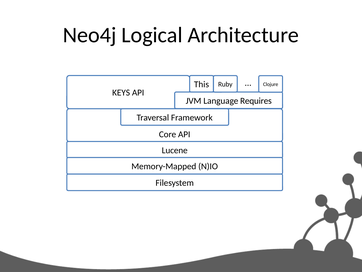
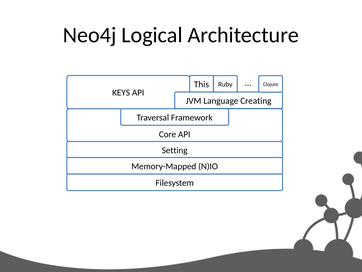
Requires: Requires -> Creating (256, 101)
Lucene: Lucene -> Setting (175, 150)
